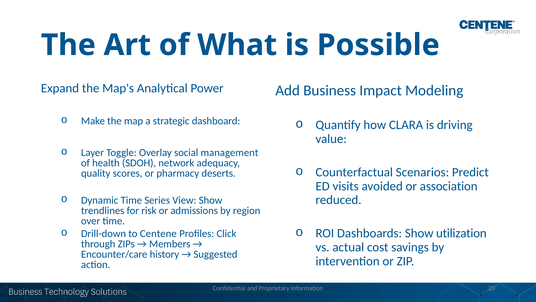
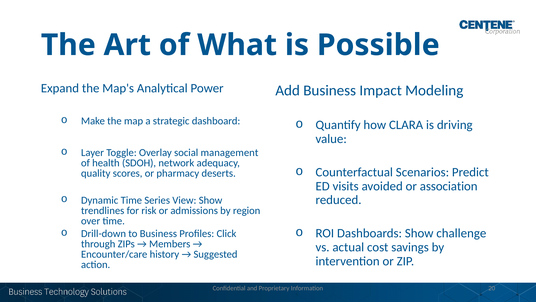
utilization: utilization -> challenge (461, 233)
to Centene: Centene -> Business (158, 233)
